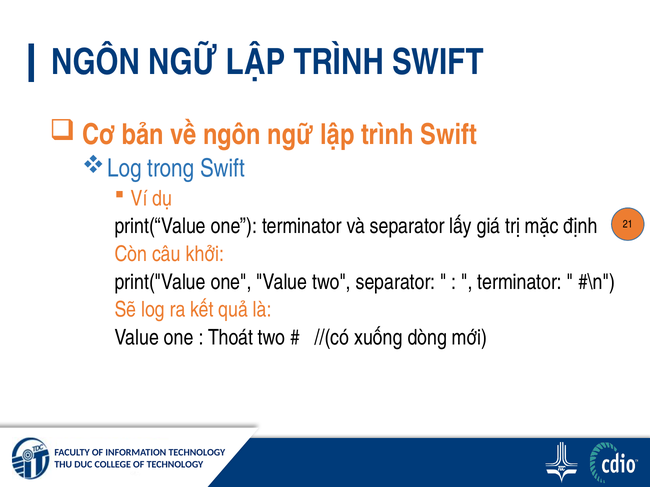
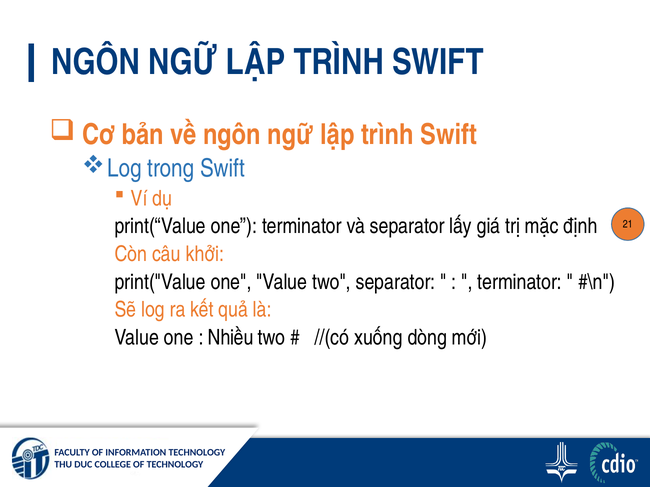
Thoát: Thoát -> Nhiều (231, 338)
